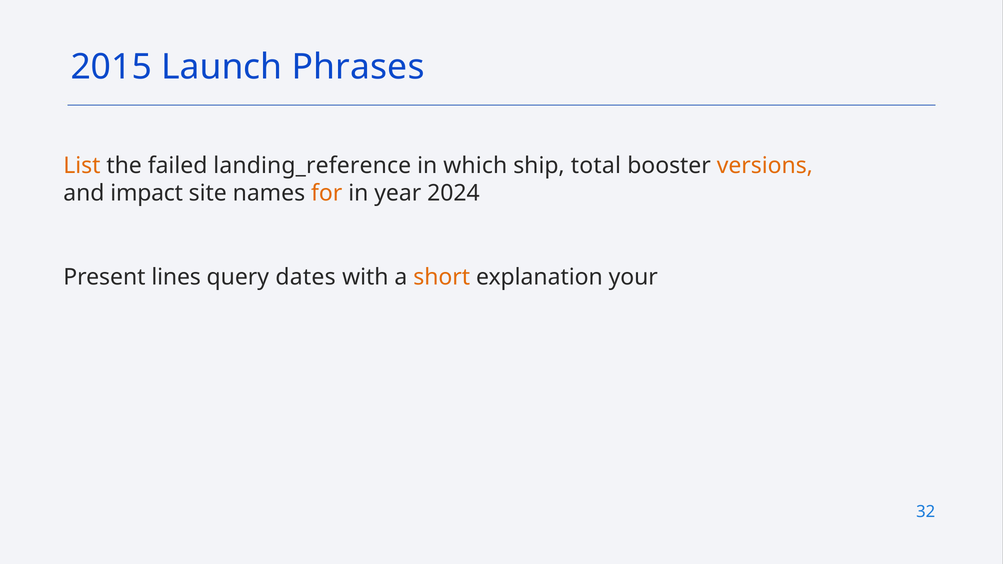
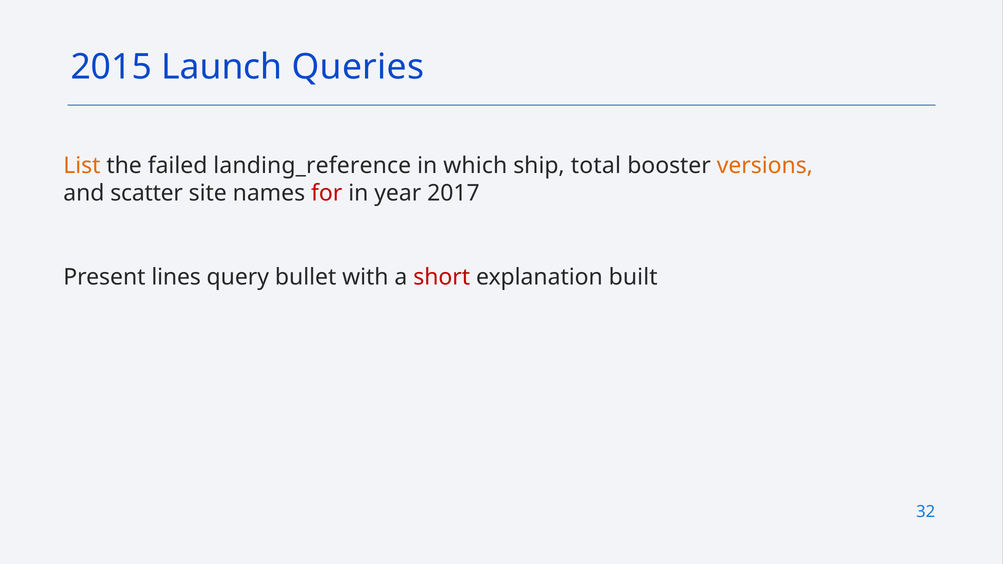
Phrases: Phrases -> Queries (358, 67)
impact: impact -> scatter (147, 193)
for colour: orange -> red (327, 193)
2024: 2024 -> 2017 (453, 193)
dates: dates -> bullet (306, 277)
short colour: orange -> red (442, 277)
your: your -> built (633, 277)
